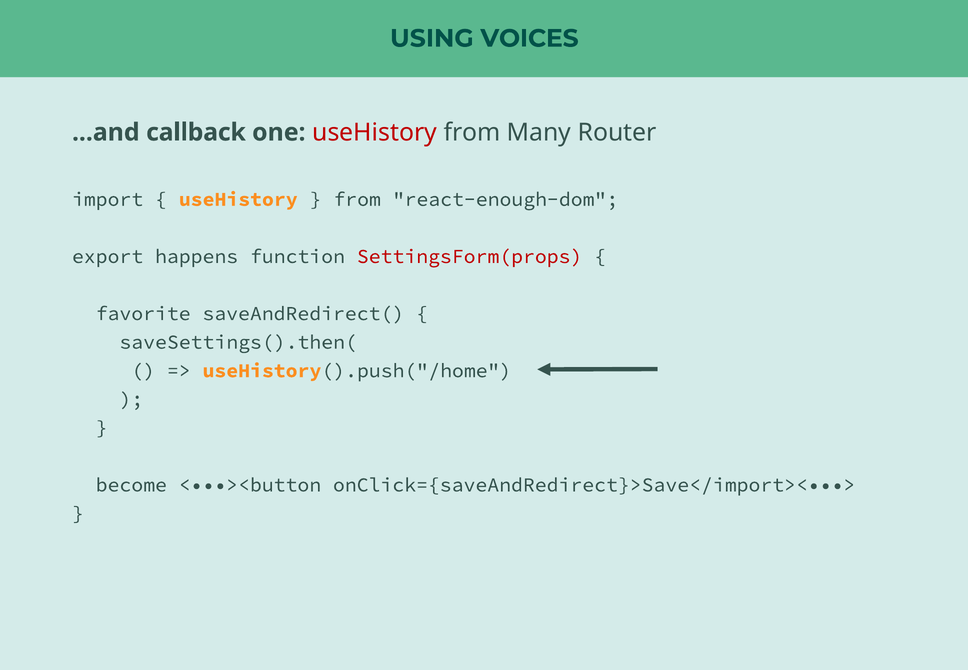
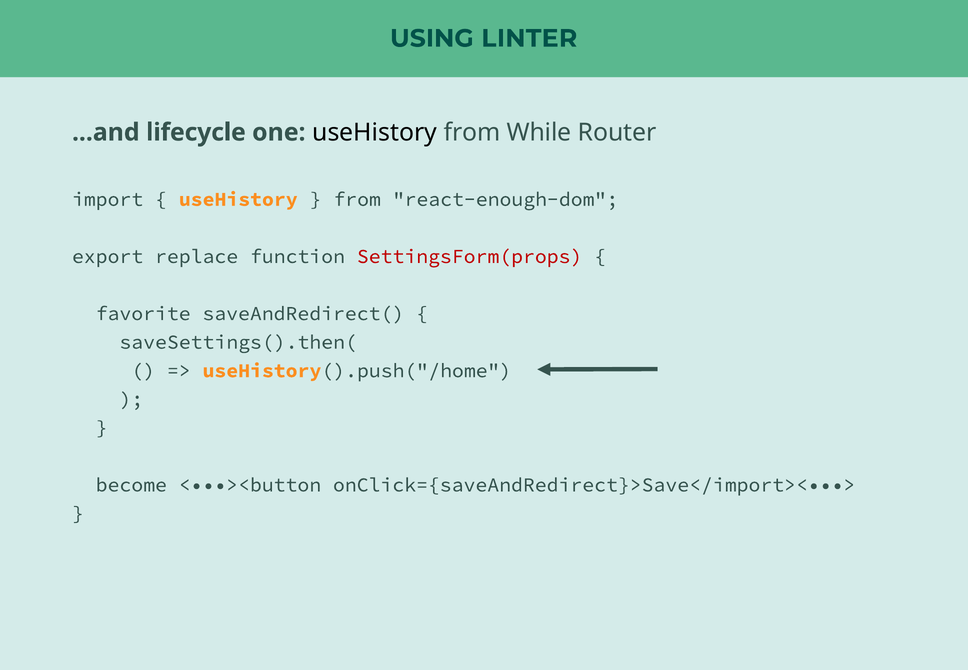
VOICES: VOICES -> LINTER (529, 38)
callback: callback -> lifecycle (196, 132)
useHistory colour: red -> black (375, 132)
Many: Many -> While (539, 132)
happens: happens -> replace (197, 256)
